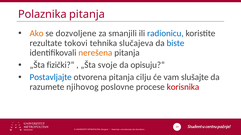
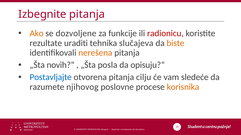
Polaznika: Polaznika -> Izbegnite (42, 14)
smanjili: smanjili -> funkcije (123, 33)
radionicu colour: blue -> red (165, 33)
tokovi: tokovi -> uraditi (76, 43)
biste colour: blue -> orange (175, 43)
fizički?“: fizički?“ -> novih?“ (61, 65)
svoje: svoje -> posla (108, 65)
slušajte: slušajte -> sledeće (195, 78)
korisnika colour: red -> orange (183, 87)
